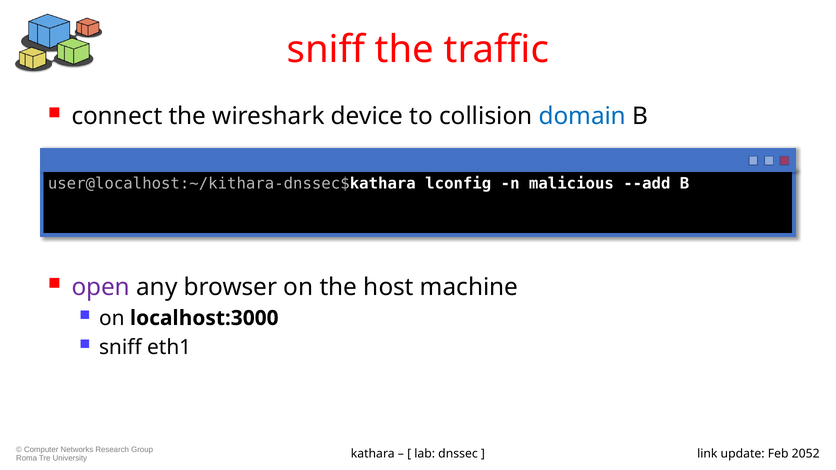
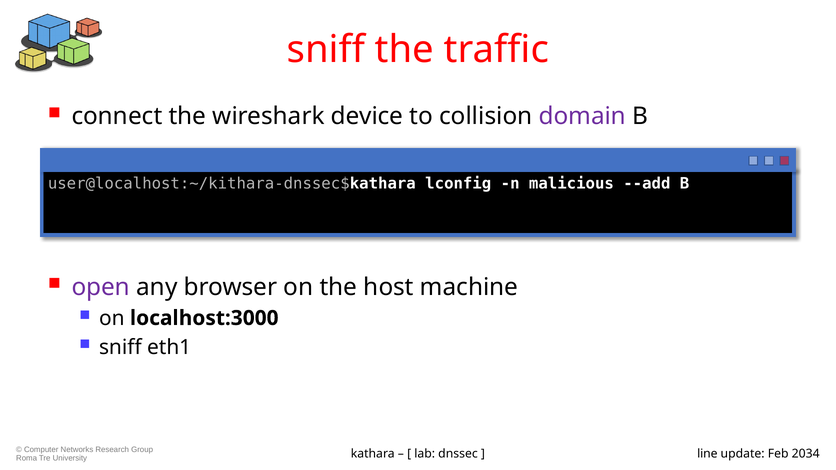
domain colour: blue -> purple (582, 116)
link: link -> line (707, 454)
2052: 2052 -> 2034 (806, 454)
